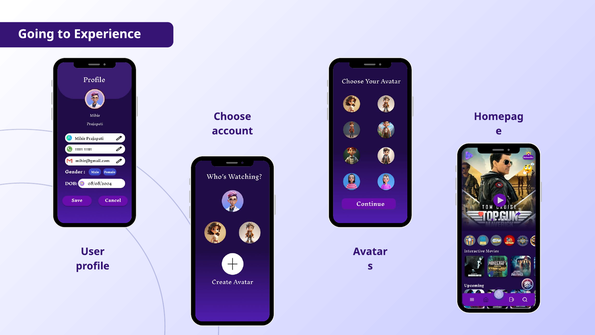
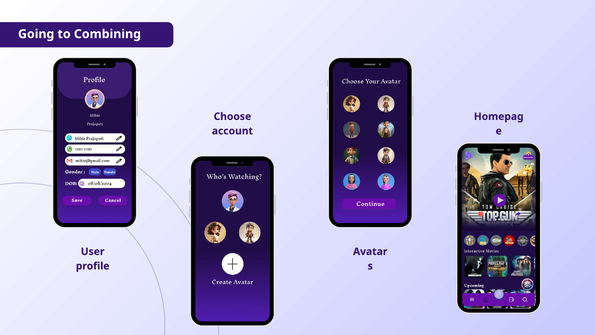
Experience: Experience -> Combining (107, 34)
